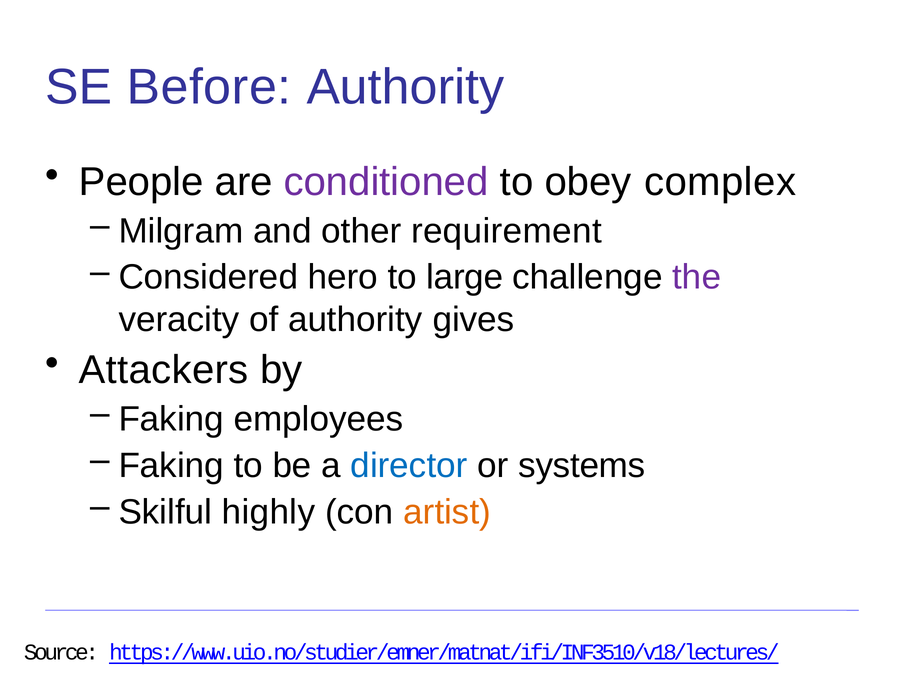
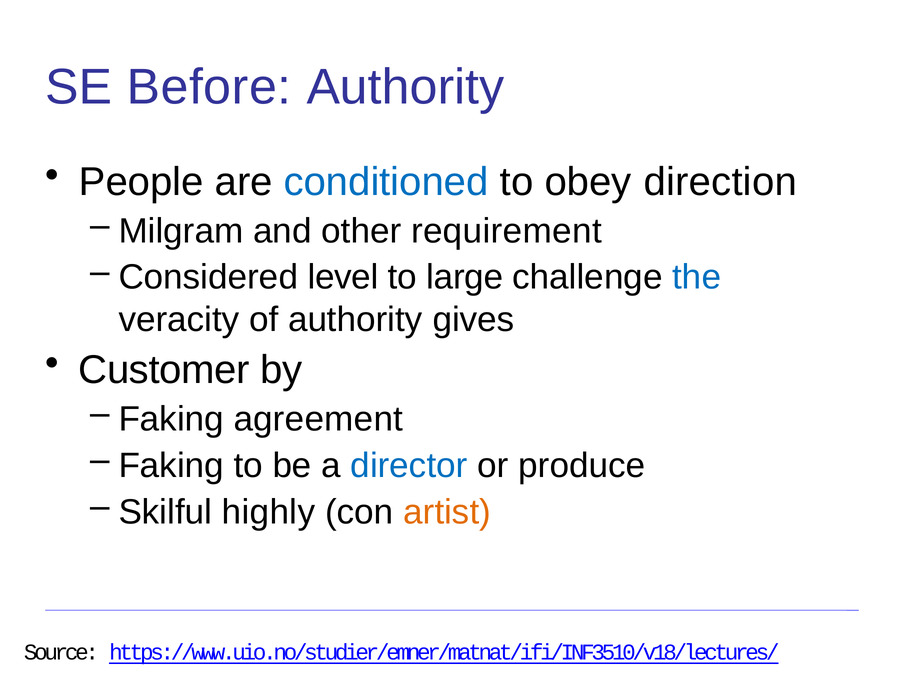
conditioned colour: purple -> blue (386, 182)
complex: complex -> direction (720, 182)
hero: hero -> level (343, 277)
the colour: purple -> blue (697, 277)
Attackers: Attackers -> Customer (164, 370)
employees: employees -> agreement (318, 419)
systems: systems -> produce (582, 466)
